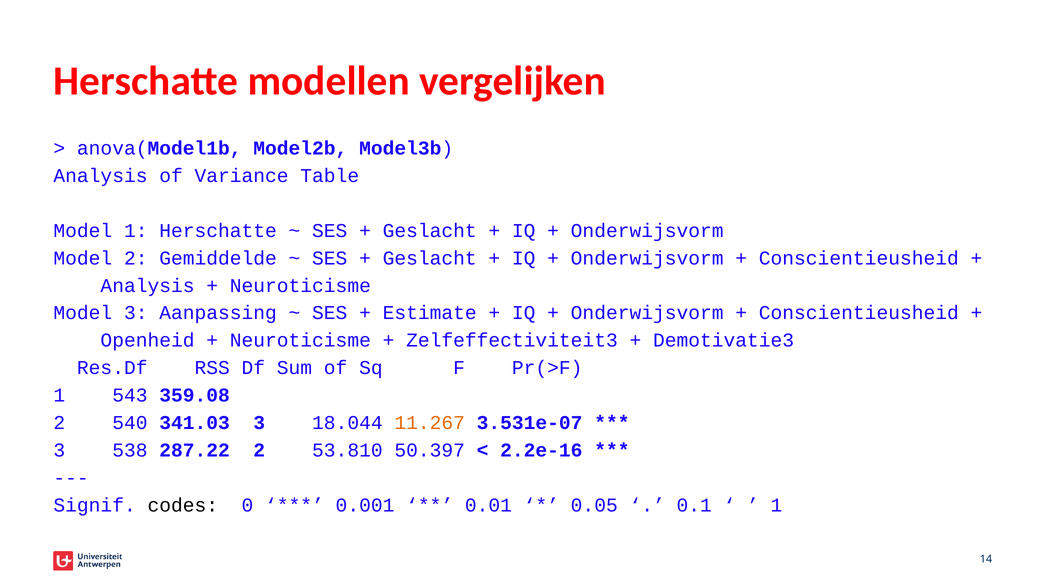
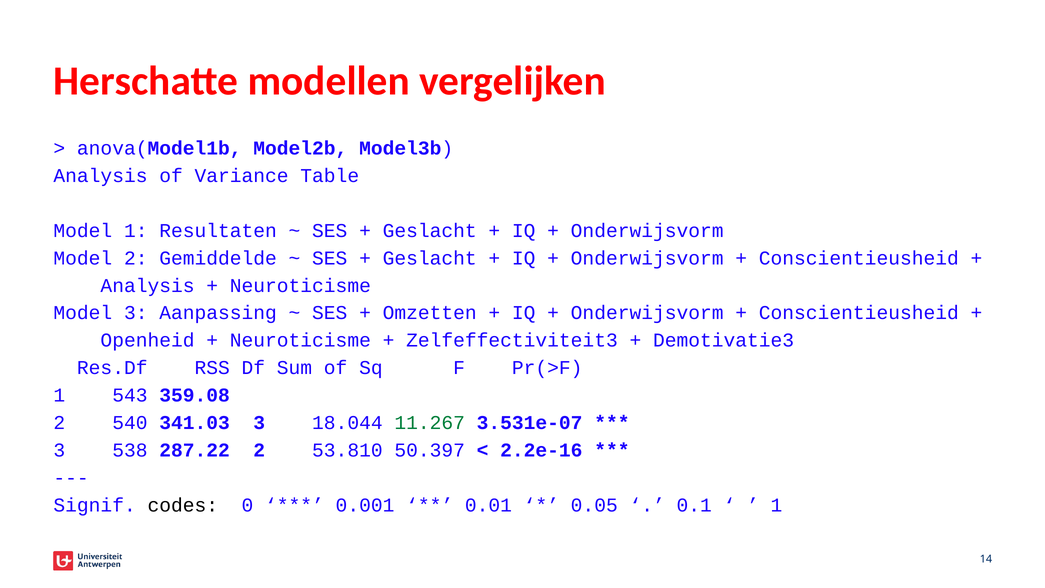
1 Herschatte: Herschatte -> Resultaten (218, 231)
Estimate: Estimate -> Omzetten (430, 313)
11.267 colour: orange -> green (430, 423)
